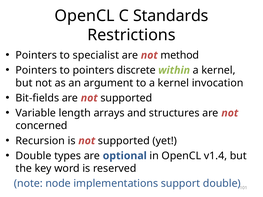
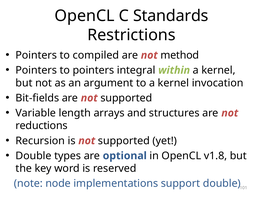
specialist: specialist -> compiled (96, 55)
discrete: discrete -> integral (136, 70)
concerned: concerned -> reductions (42, 126)
v1.4: v1.4 -> v1.8 (216, 156)
